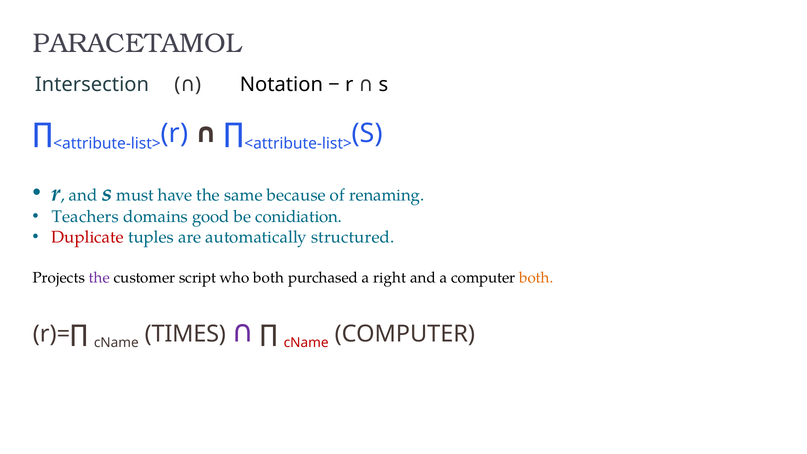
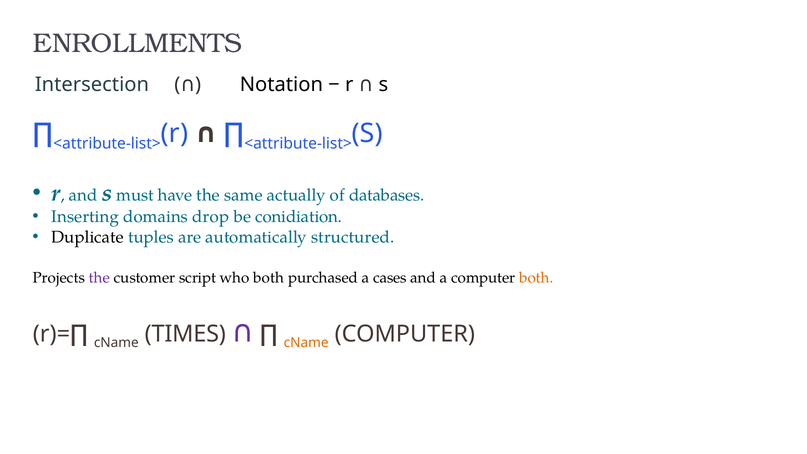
PARACETAMOL: PARACETAMOL -> ENROLLMENTS (137, 43)
because: because -> actually (296, 195)
renaming: renaming -> databases (387, 195)
Teachers: Teachers -> Inserting (85, 217)
good: good -> drop (211, 217)
Duplicate colour: red -> black (88, 237)
right: right -> cases (390, 278)
cName colour: red -> orange (306, 343)
